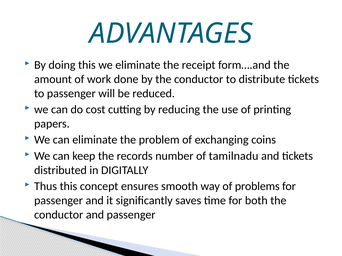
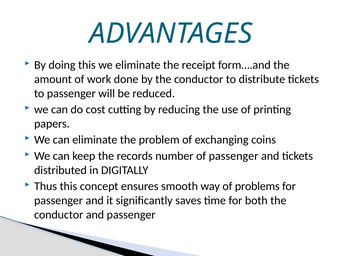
of tamilnadu: tamilnadu -> passenger (234, 156)
